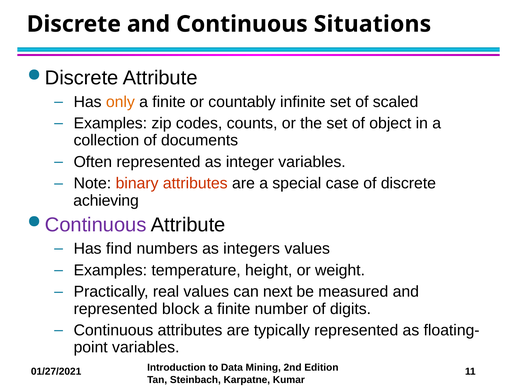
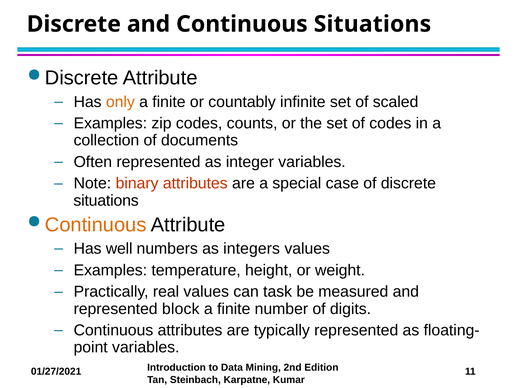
of object: object -> codes (390, 123)
achieving: achieving -> situations (106, 200)
Continuous colour: purple -> orange (96, 225)
find: find -> well (119, 249)
next: next -> task (278, 292)
